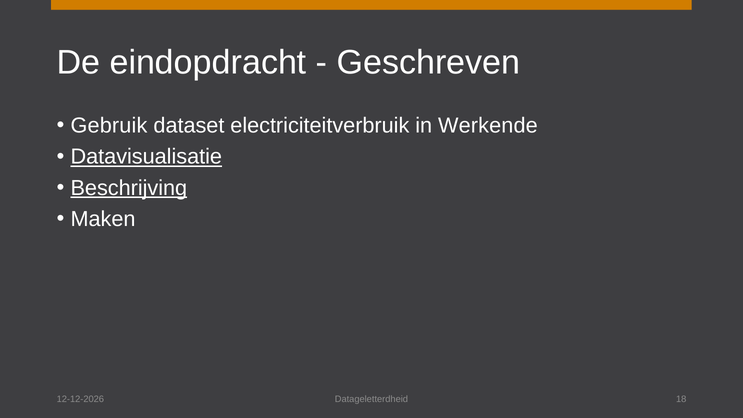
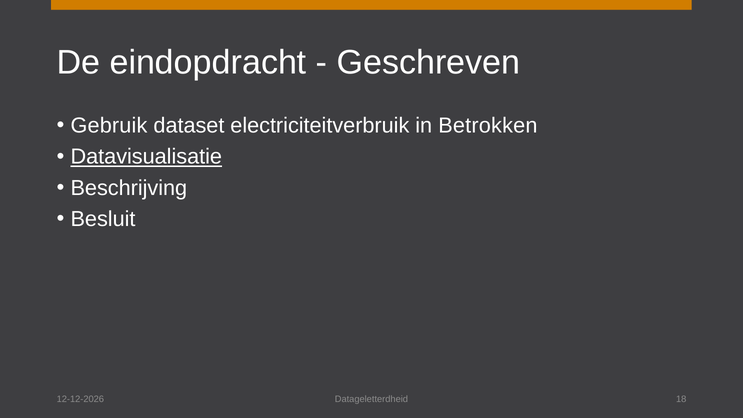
Werkende: Werkende -> Betrokken (488, 126)
Beschrijving underline: present -> none (129, 188)
Maken: Maken -> Besluit (103, 219)
